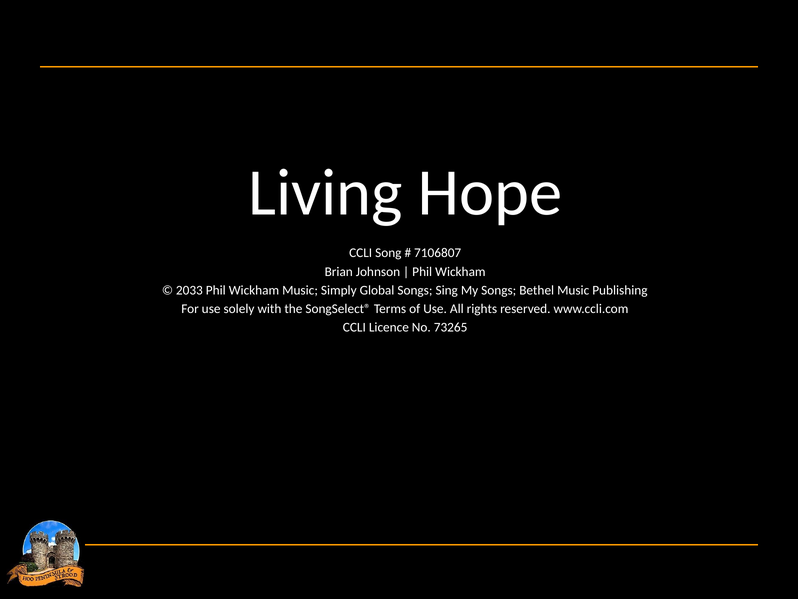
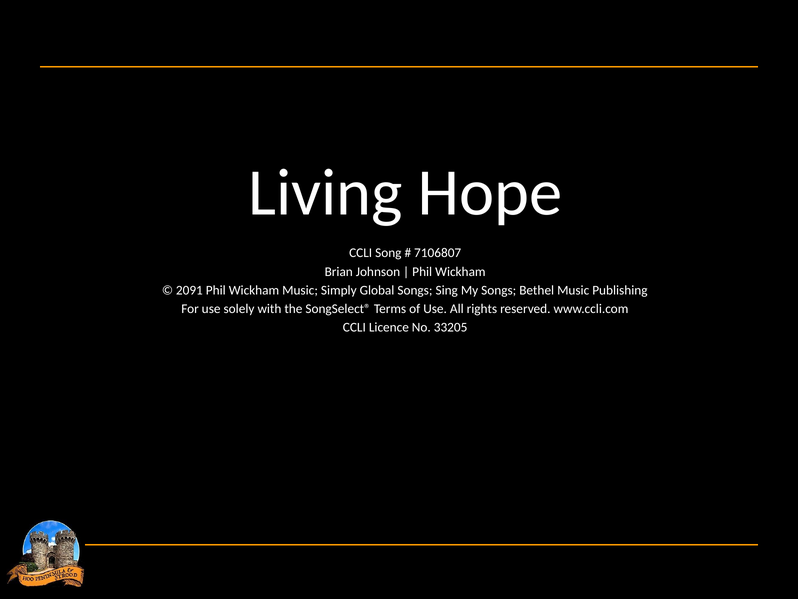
2033: 2033 -> 2091 (189, 290)
73265: 73265 -> 33205 (451, 327)
